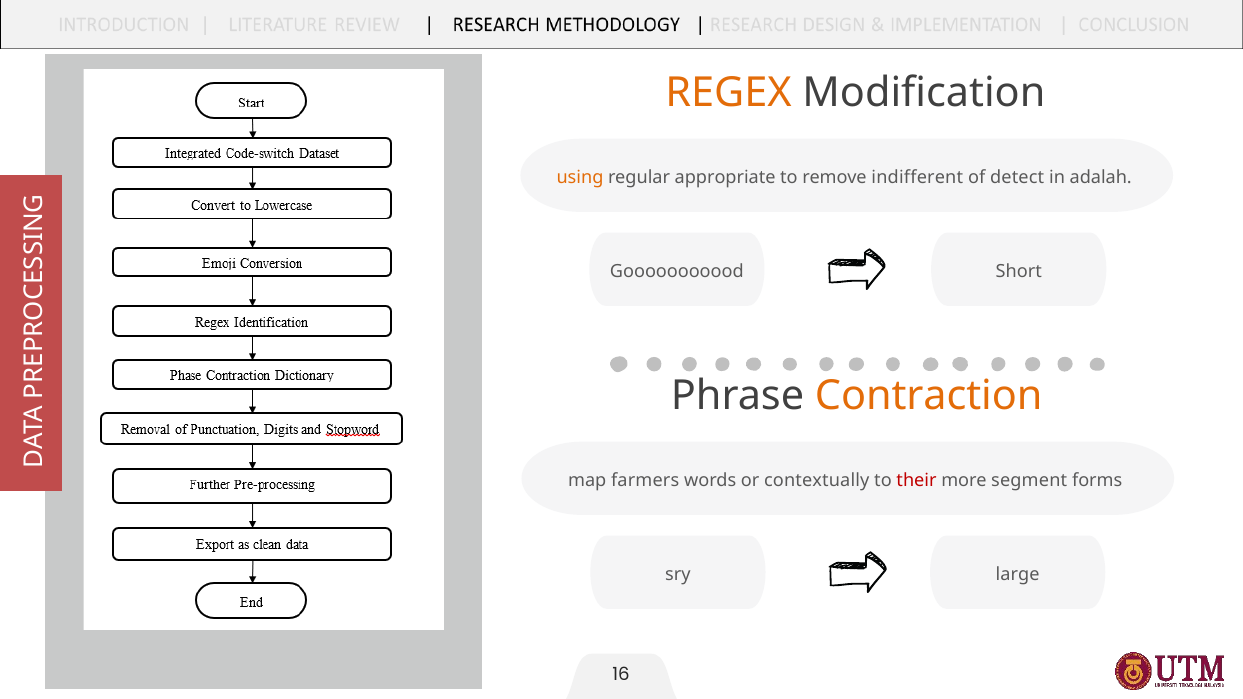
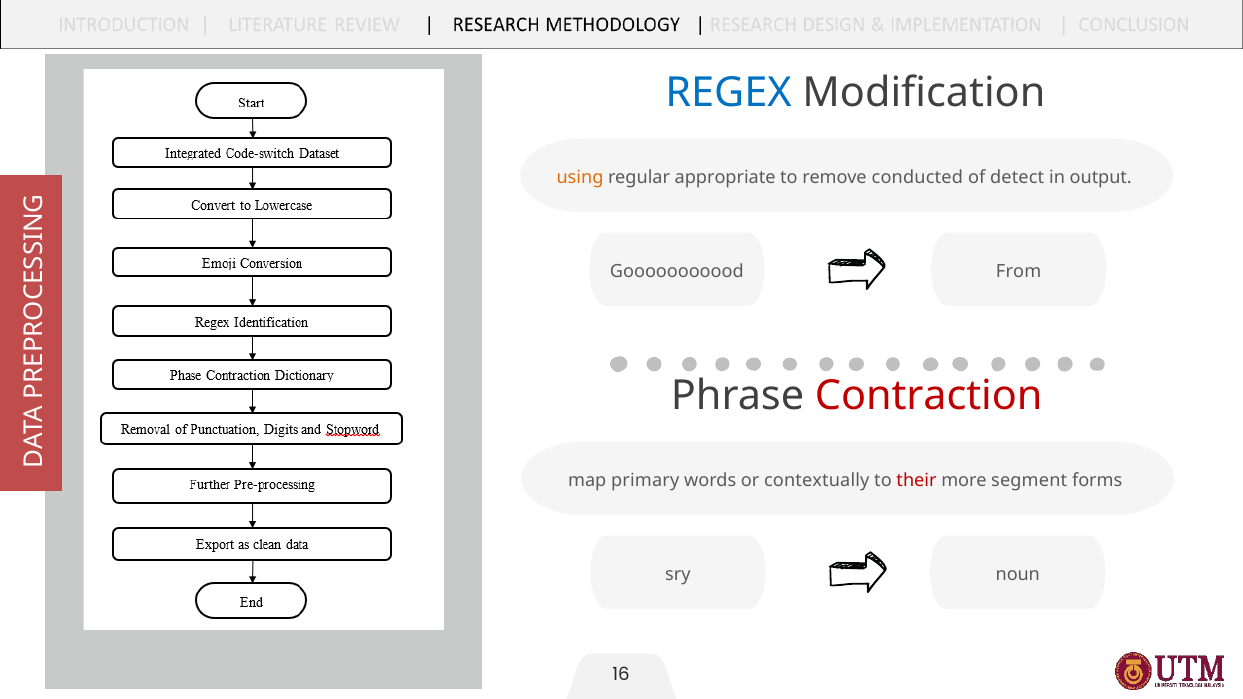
REGEX colour: orange -> blue (729, 93)
indifferent: indifferent -> conducted (917, 178)
adalah: adalah -> output (1101, 178)
Short: Short -> From (1019, 272)
Contraction colour: orange -> red (929, 396)
farmers: farmers -> primary (645, 481)
large: large -> noun (1018, 575)
